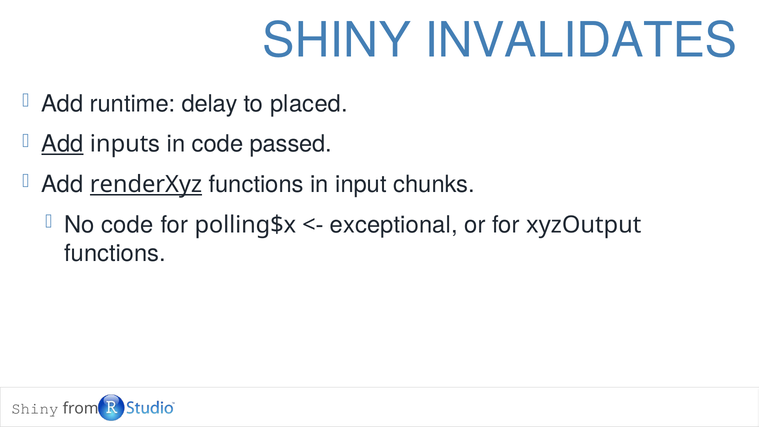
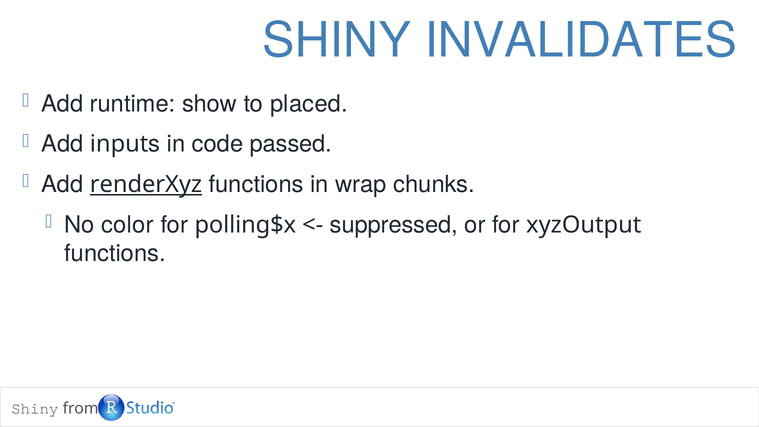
delay: delay -> show (210, 104)
Add underline: present -> none (62, 144)
in input: input -> wrap (361, 184)
No code: code -> color (127, 225)
exceptional: exceptional -> suppressed (394, 225)
